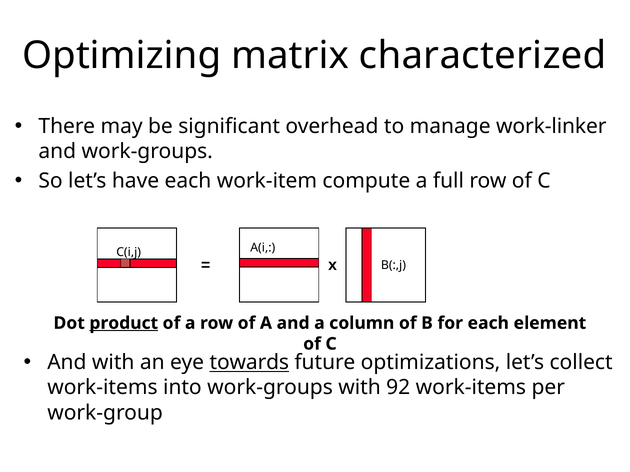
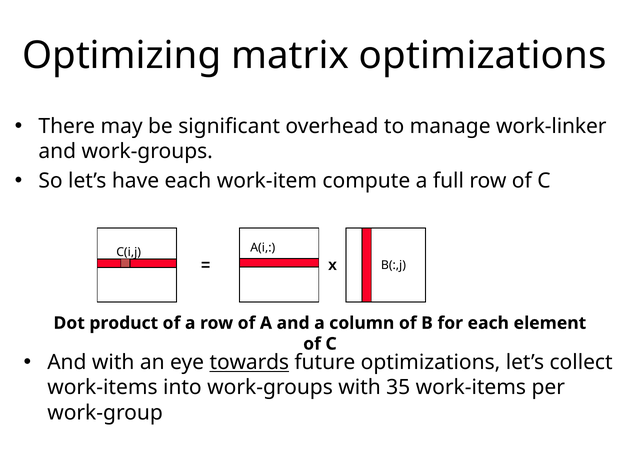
matrix characterized: characterized -> optimizations (483, 56)
product underline: present -> none (124, 323)
92: 92 -> 35 (398, 388)
